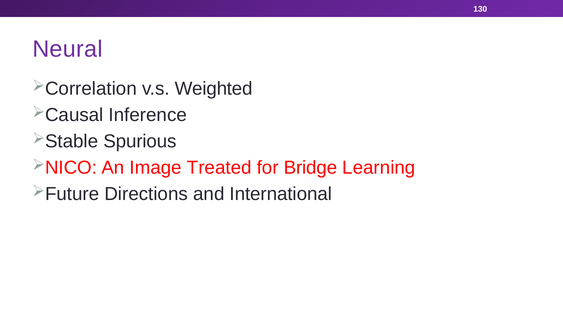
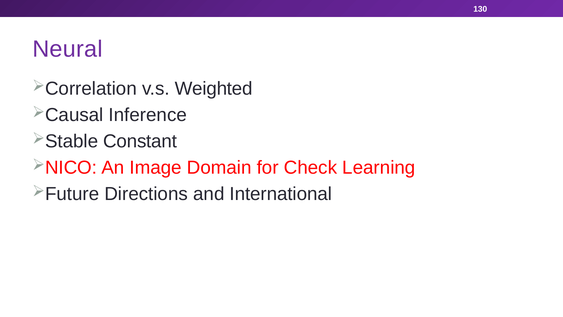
Spurious: Spurious -> Constant (140, 141)
Treated: Treated -> Domain (219, 167)
Bridge: Bridge -> Check (310, 167)
